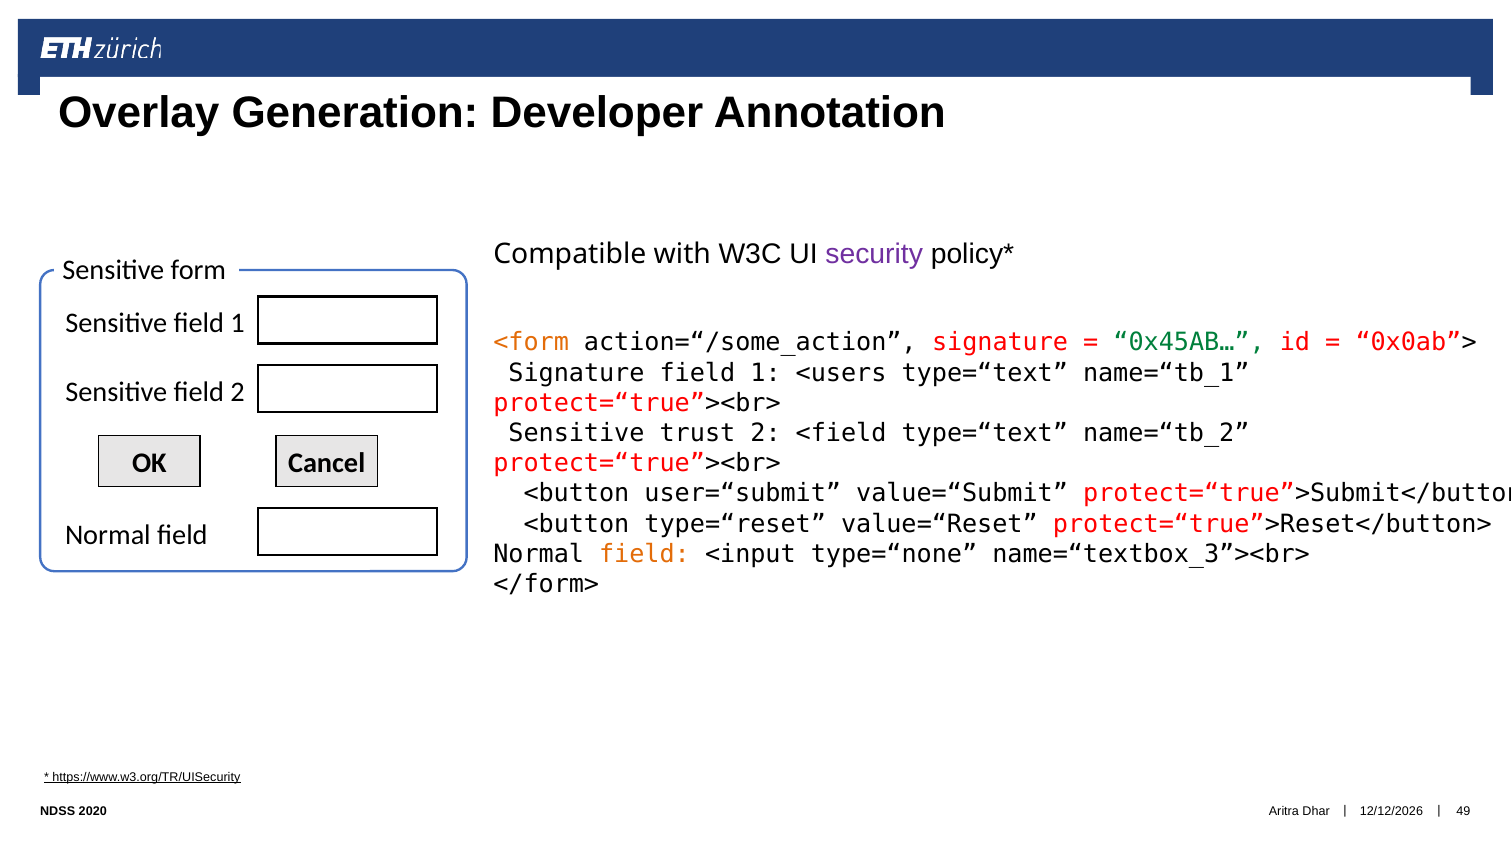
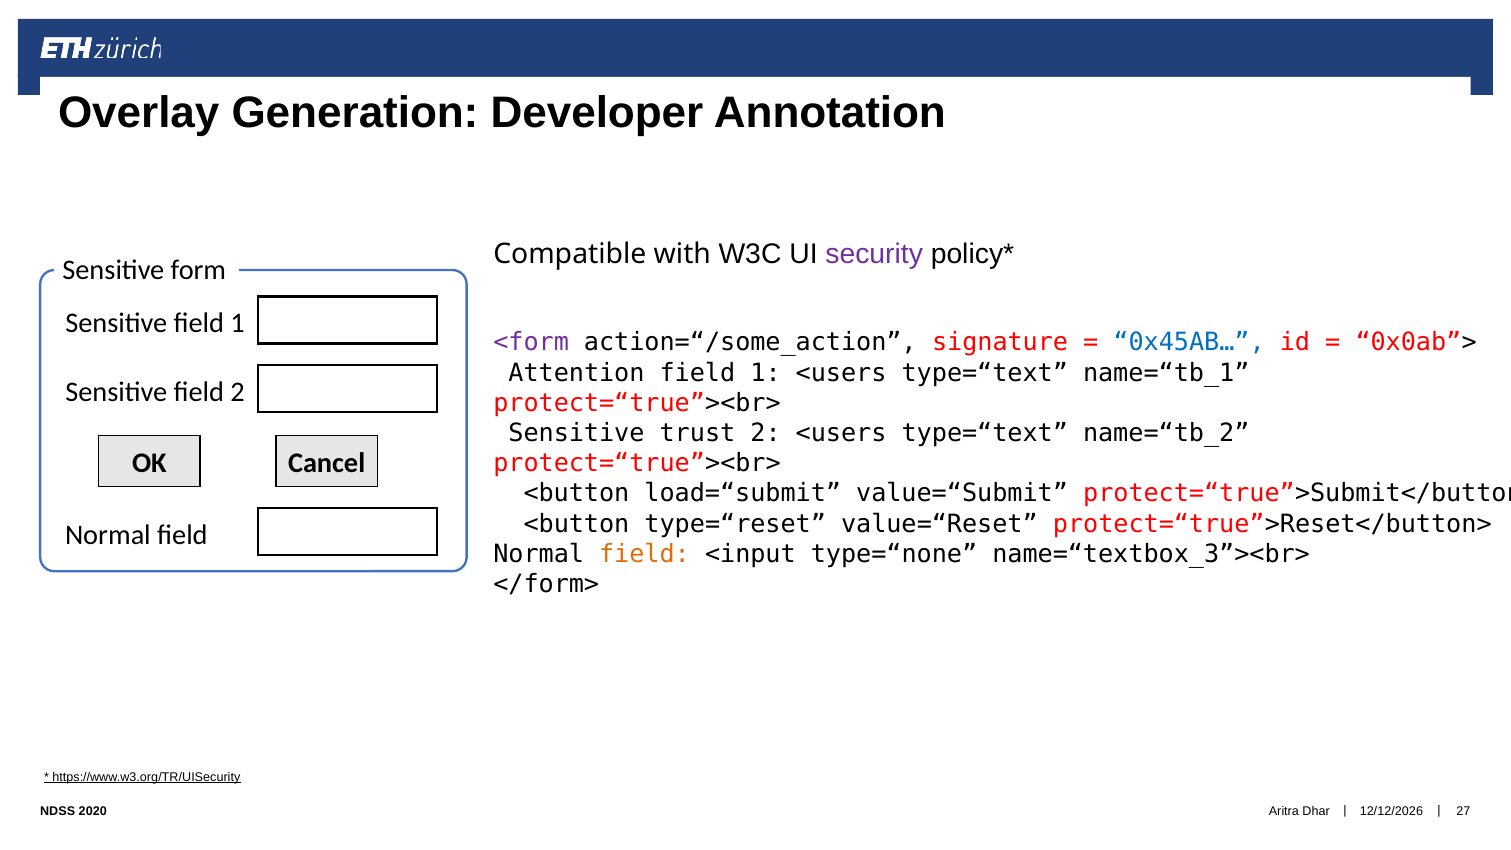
<form colour: orange -> purple (531, 343)
0x45AB… colour: green -> blue (1189, 343)
Signature: Signature -> Attention (576, 373)
2 <field: <field -> <users (841, 433)
user=“submit: user=“submit -> load=“submit (743, 494)
49: 49 -> 27 (1463, 812)
